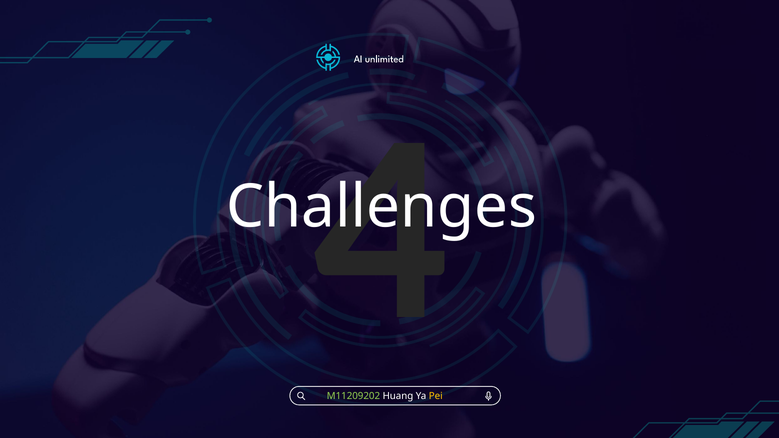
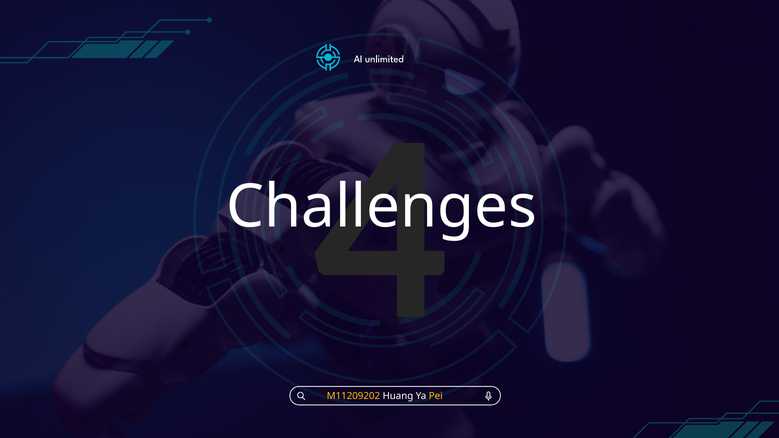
M11209202 colour: light green -> yellow (353, 396)
